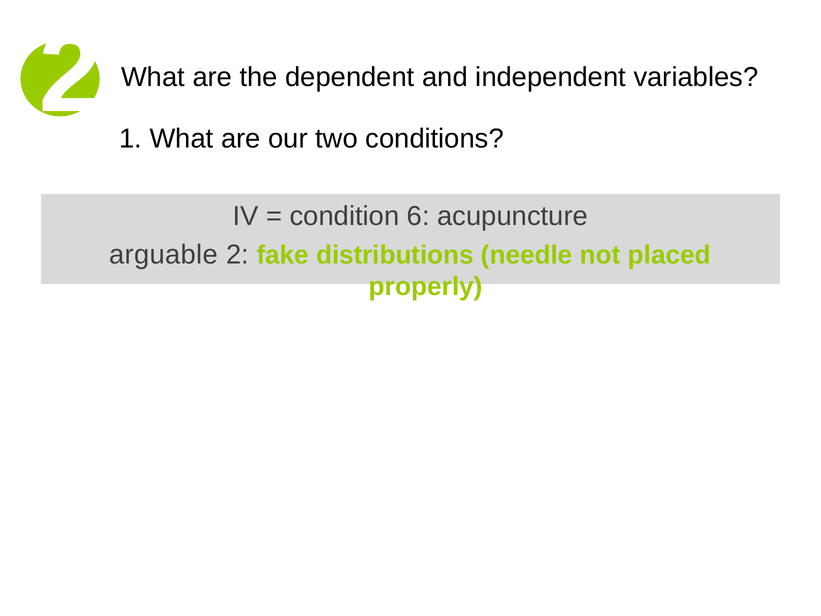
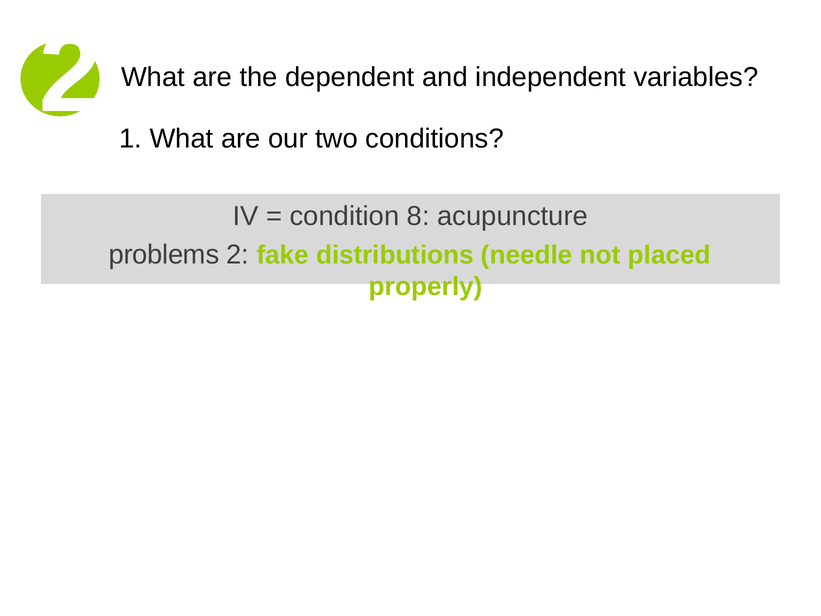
6: 6 -> 8 (418, 216)
arguable: arguable -> problems (164, 255)
